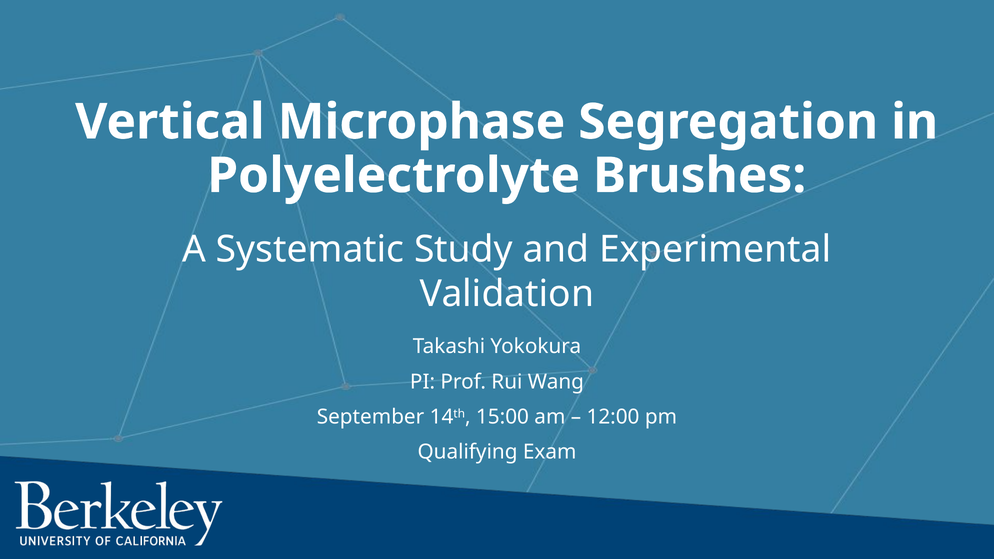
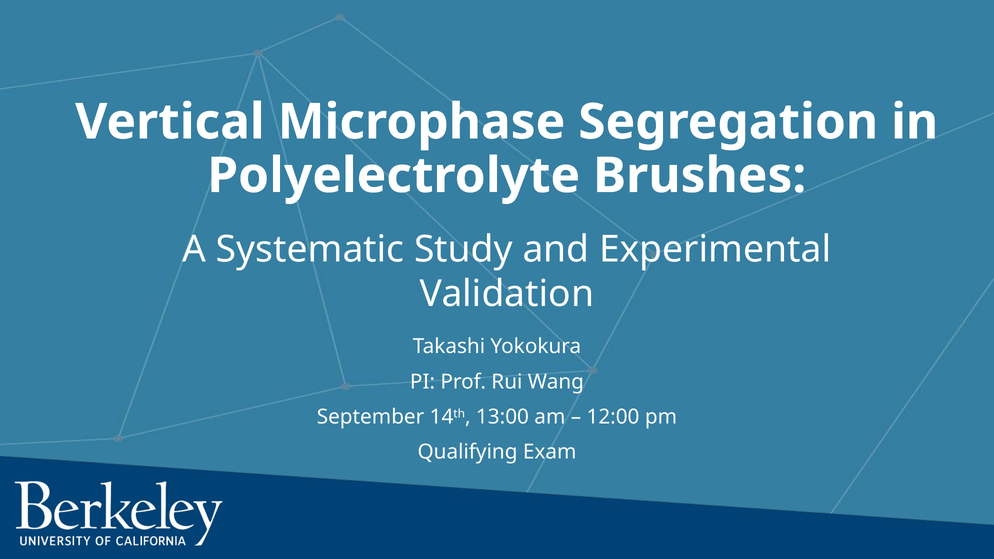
15:00: 15:00 -> 13:00 (502, 417)
